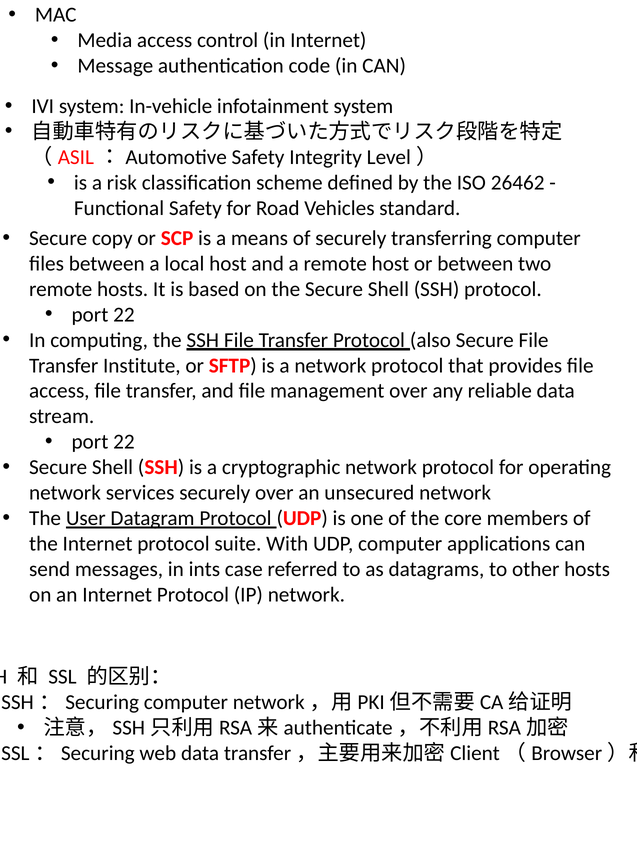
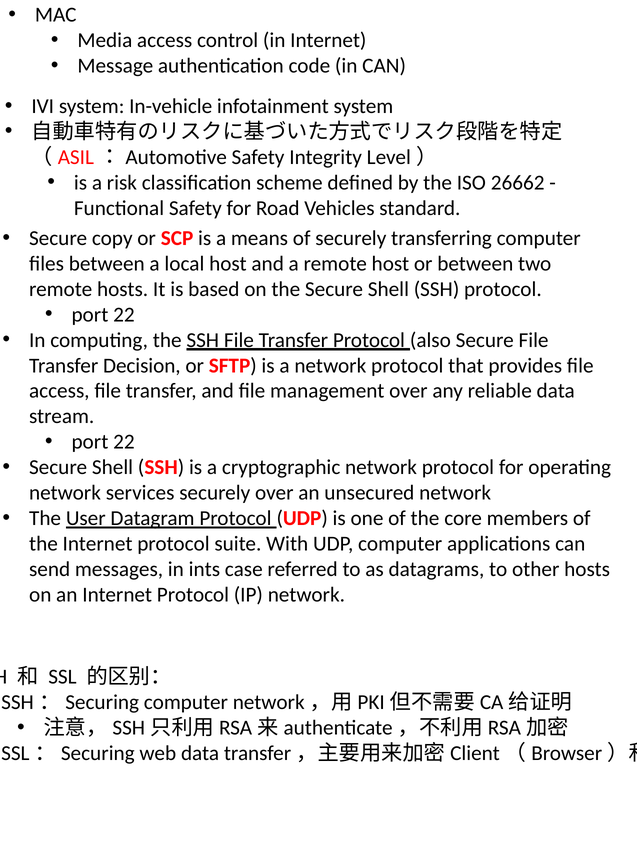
26462: 26462 -> 26662 (518, 183)
Institute: Institute -> Decision (142, 366)
